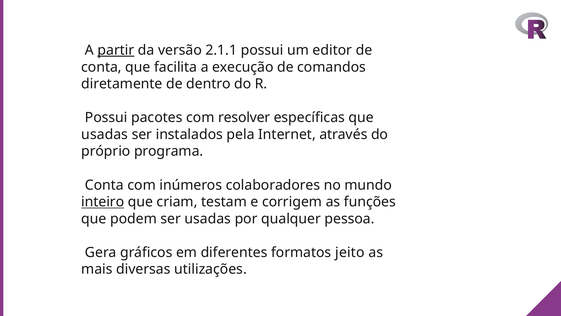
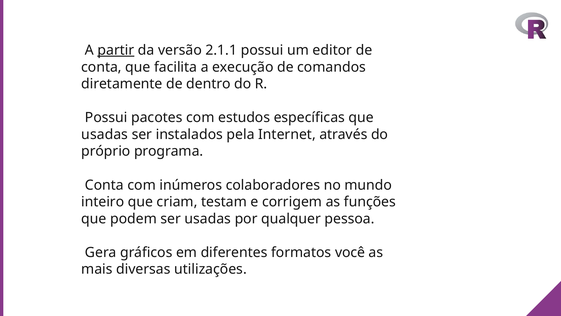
resolver: resolver -> estudos (244, 117)
inteiro underline: present -> none (103, 202)
jeito: jeito -> você (350, 252)
